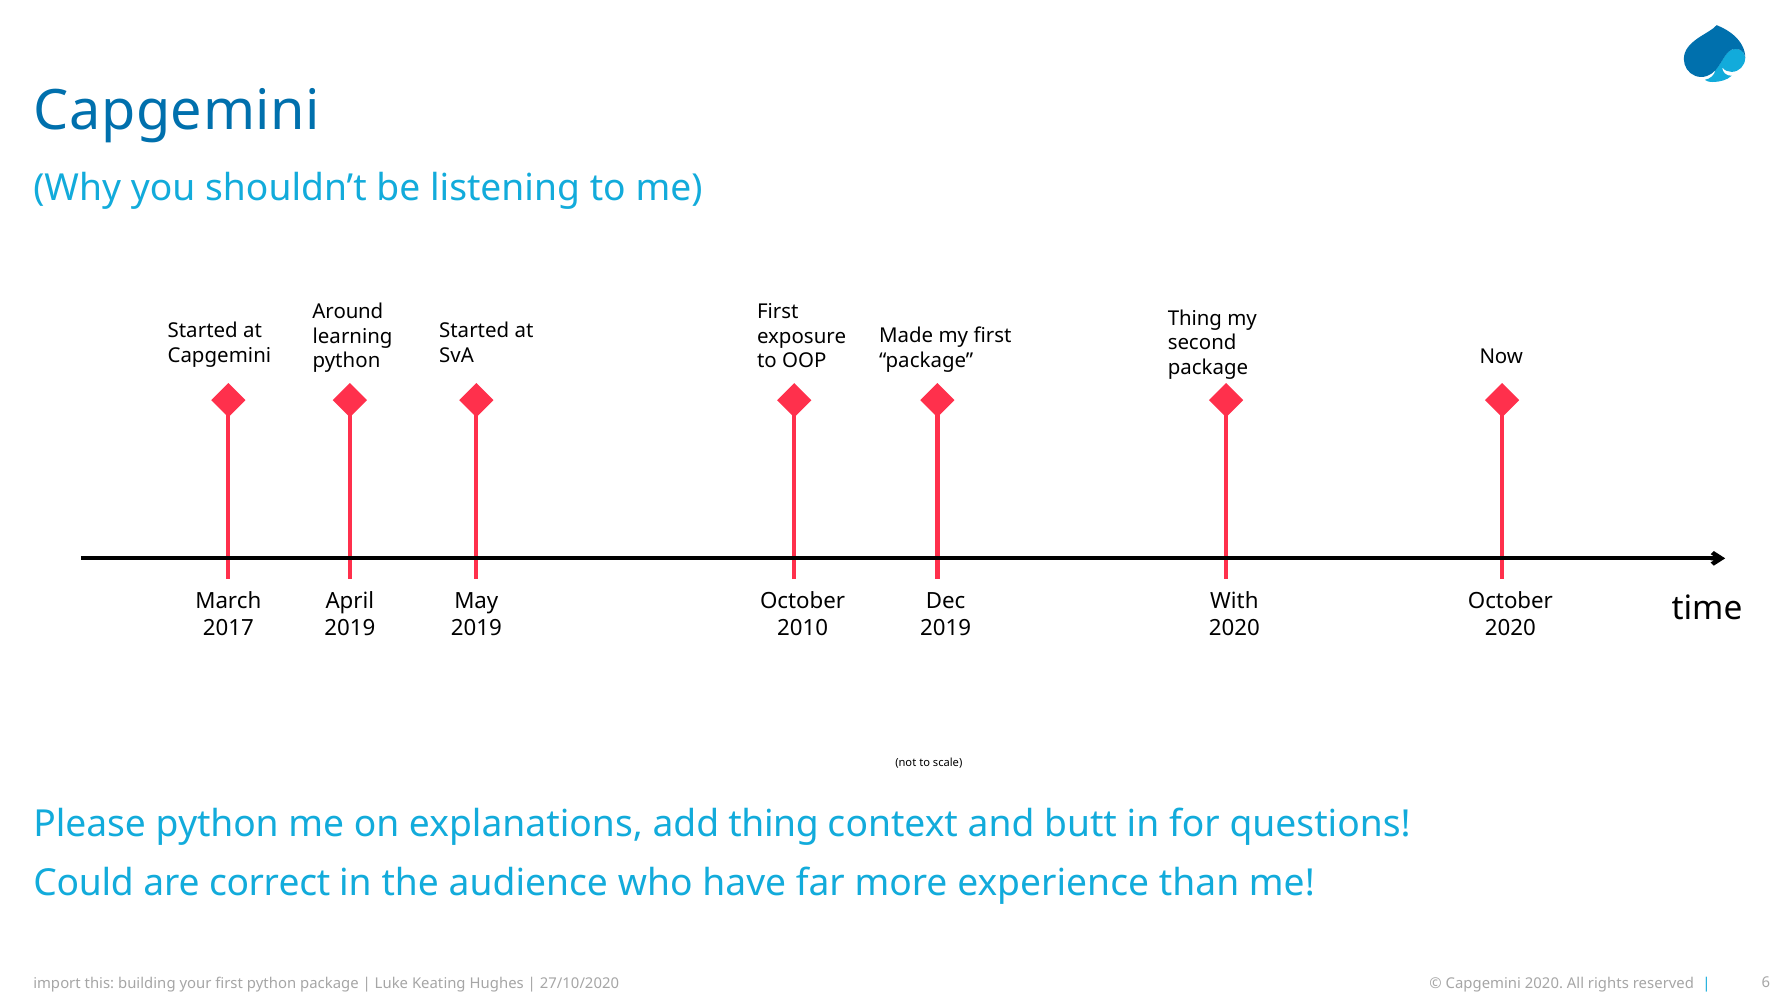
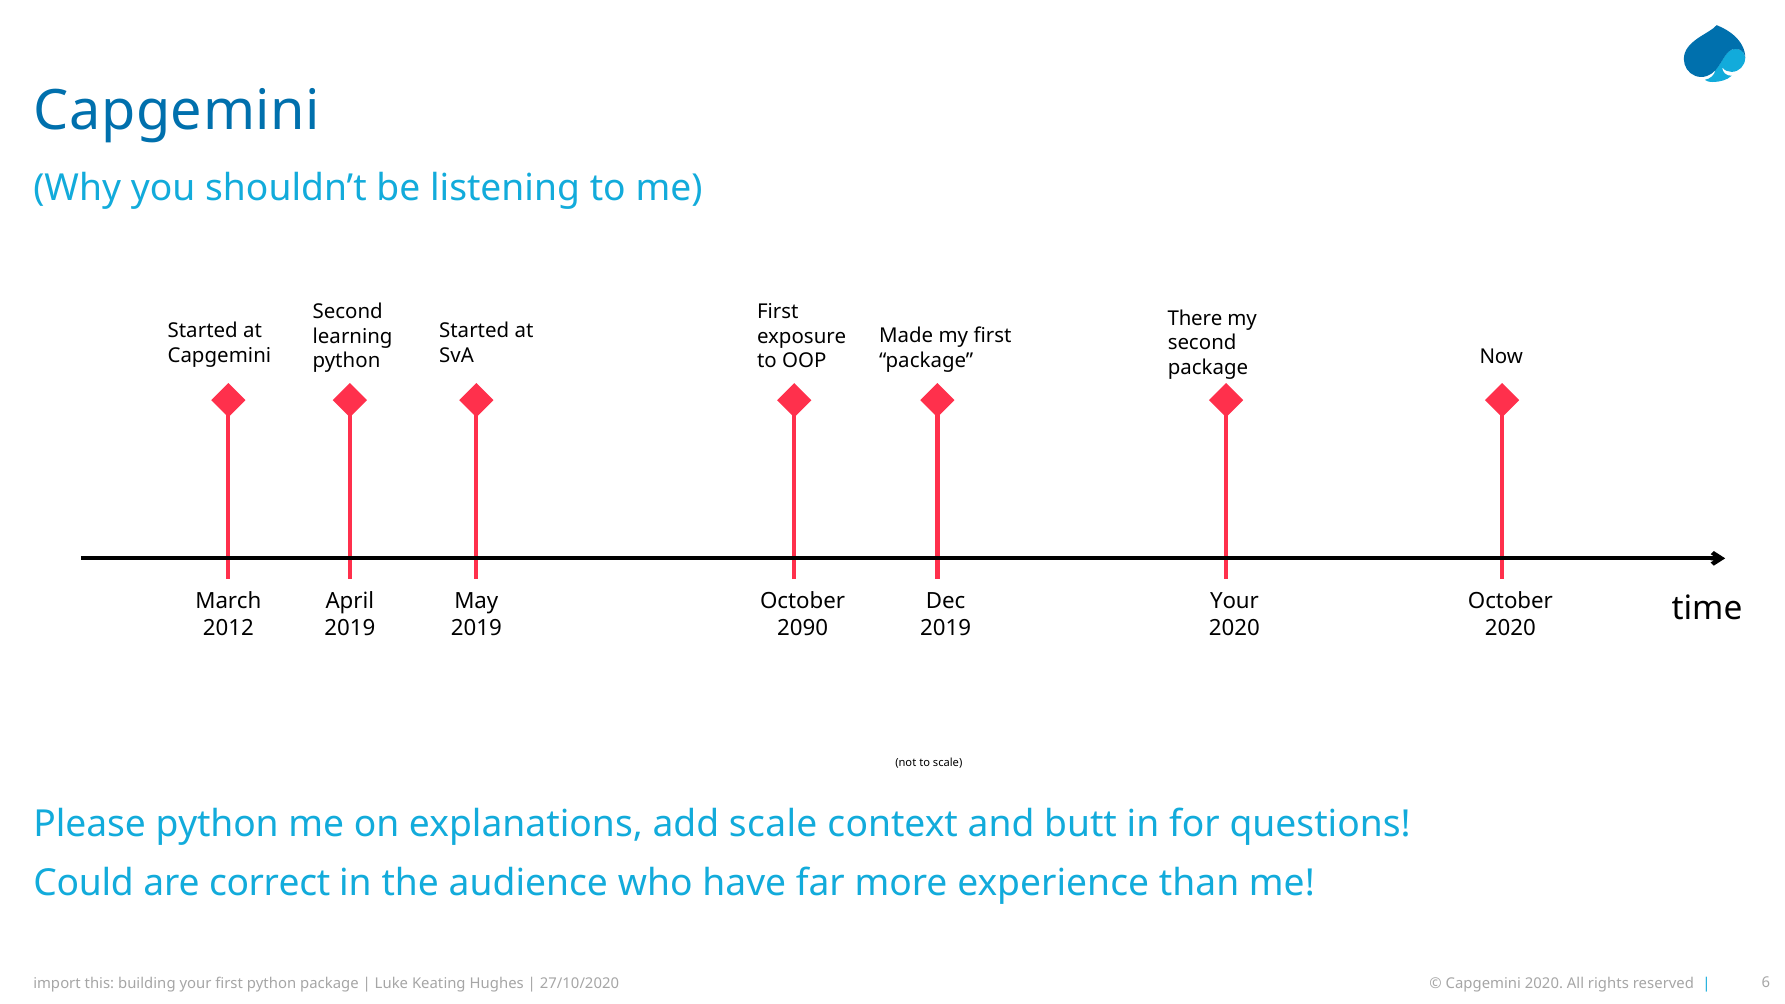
Around: Around -> Second (348, 312)
Thing: Thing -> There (1195, 319)
With: With -> Your (1234, 601)
2017: 2017 -> 2012 (228, 628)
2010: 2010 -> 2090 (803, 628)
add thing: thing -> scale (773, 824)
